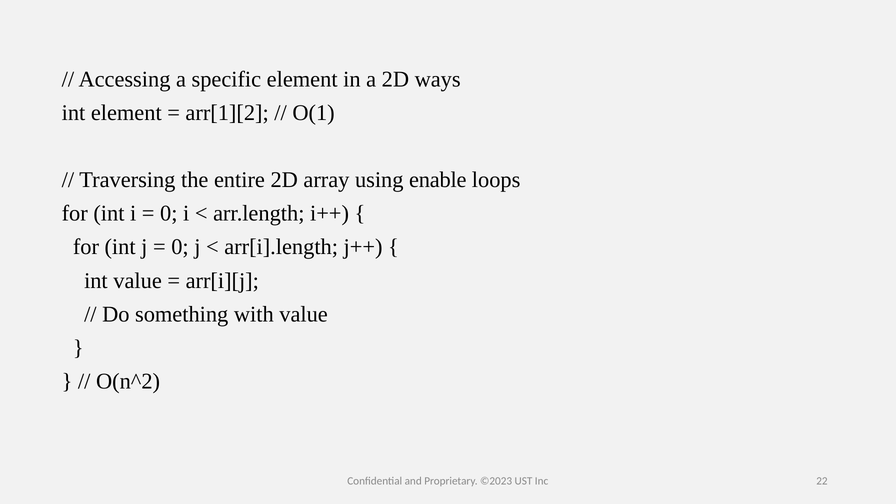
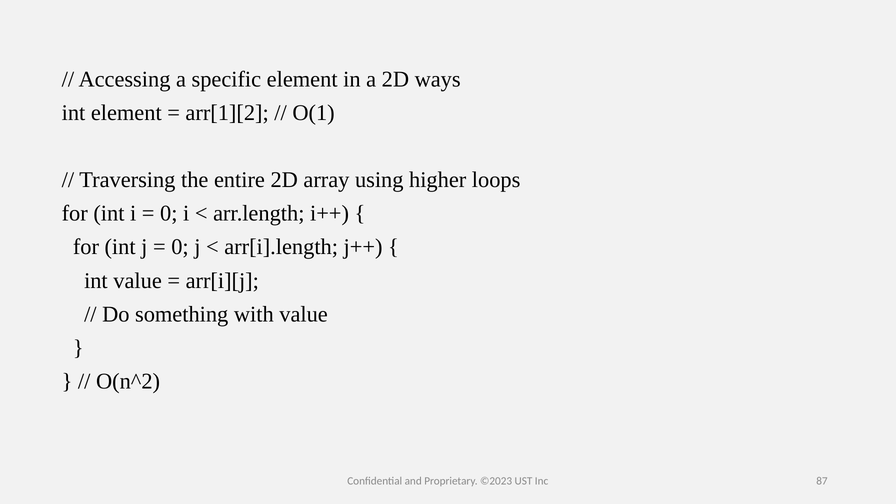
enable: enable -> higher (438, 180)
22: 22 -> 87 (822, 481)
